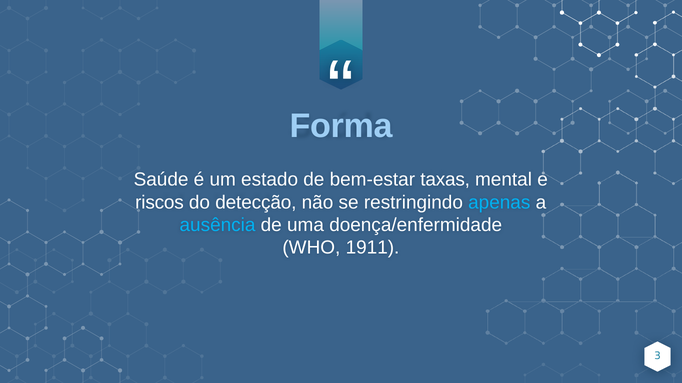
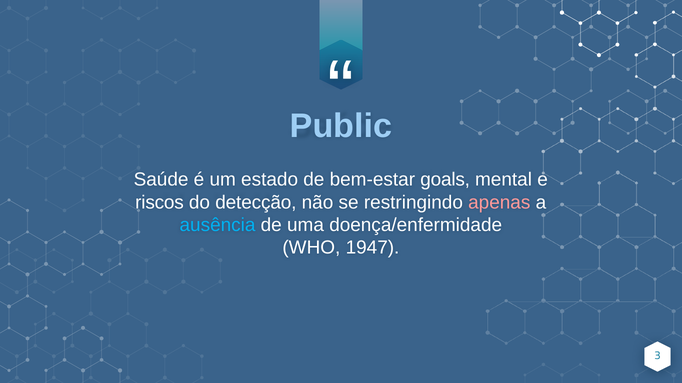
Forma: Forma -> Public (341, 126)
taxas: taxas -> goals (445, 180)
apenas colour: light blue -> pink (499, 203)
1911: 1911 -> 1947 (373, 248)
